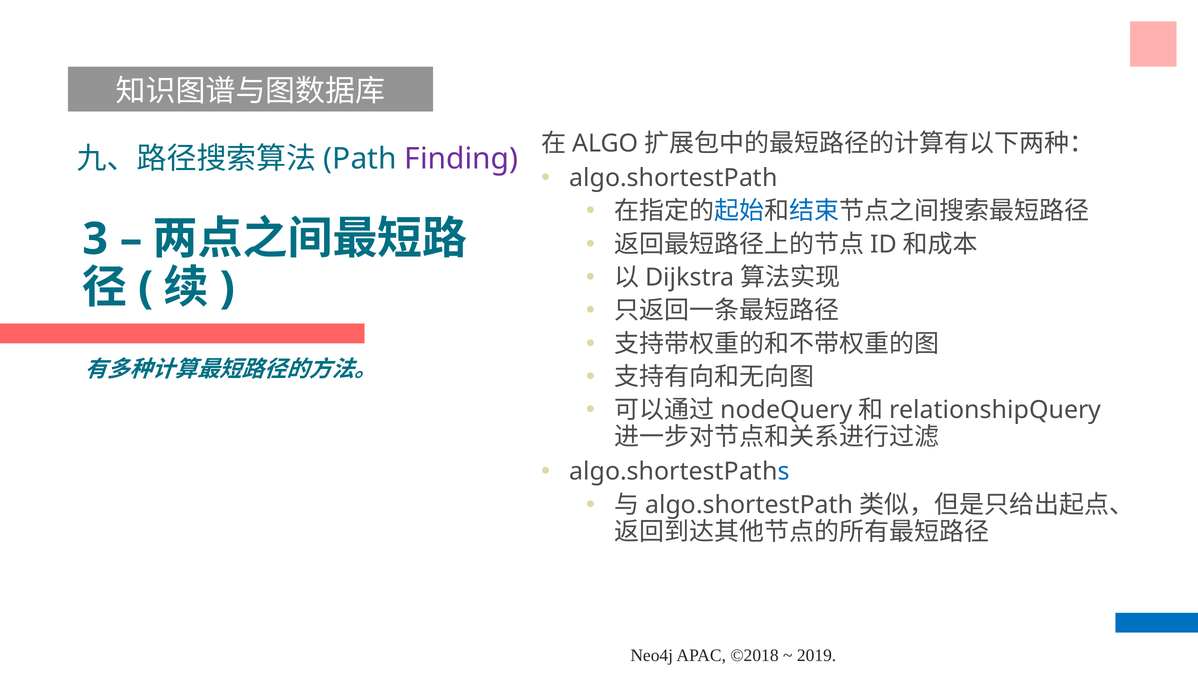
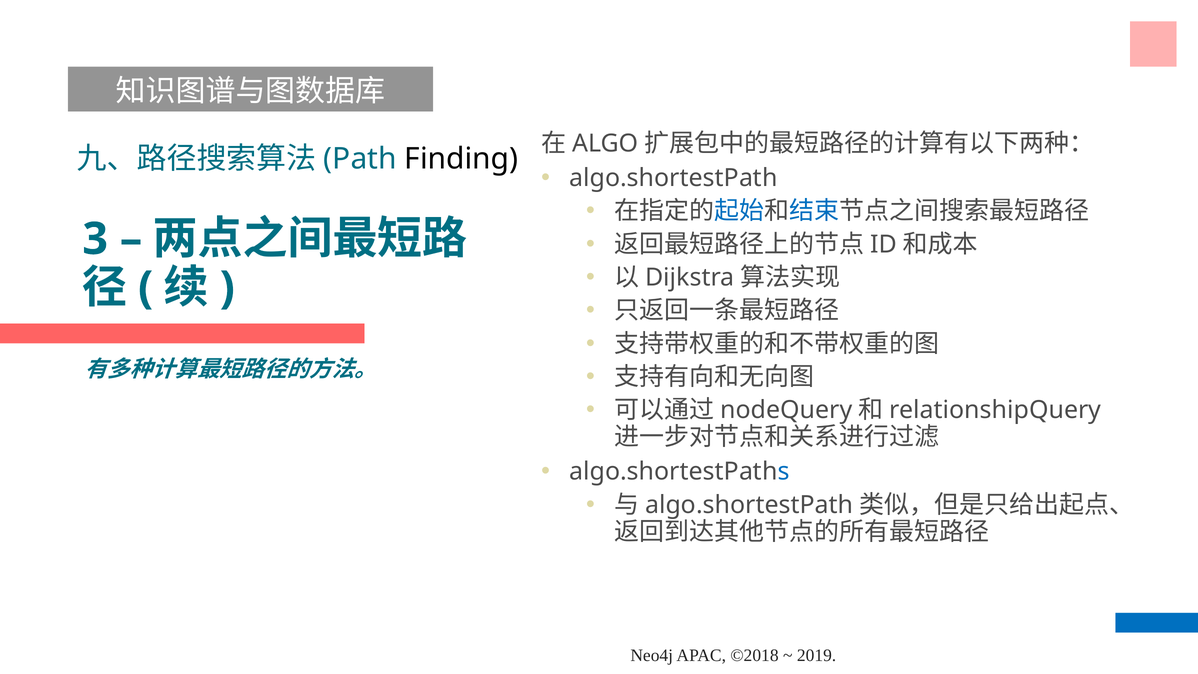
Finding colour: purple -> black (461, 159)
